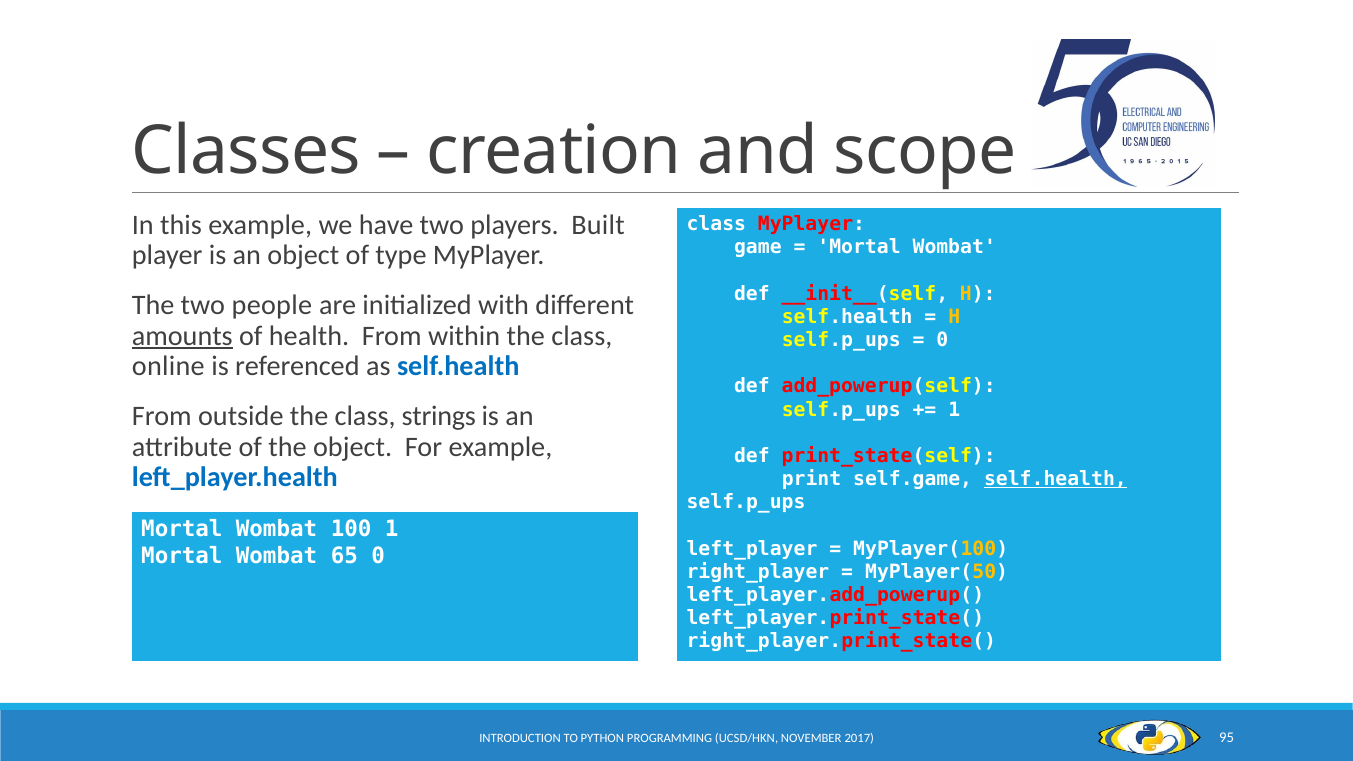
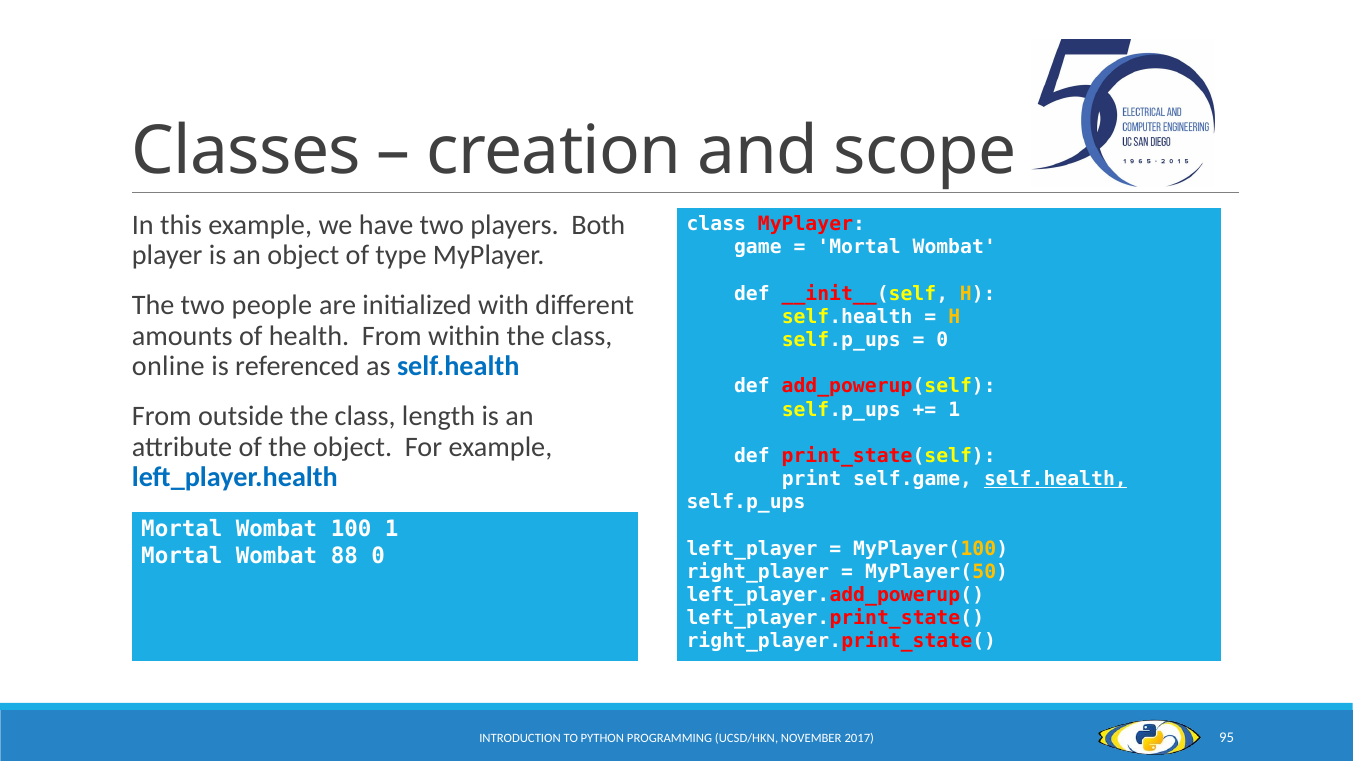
Built: Built -> Both (598, 225)
amounts underline: present -> none (182, 336)
strings: strings -> length (439, 417)
65: 65 -> 88 (344, 556)
